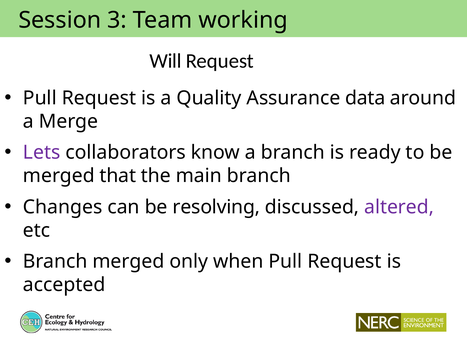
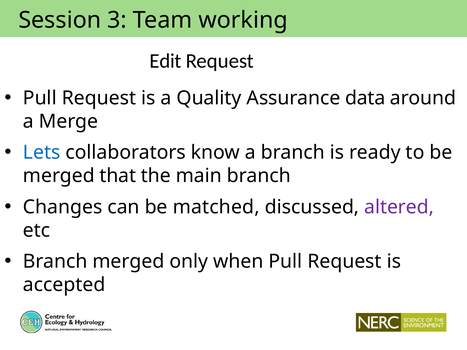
Will: Will -> Edit (166, 61)
Lets colour: purple -> blue (42, 153)
resolving: resolving -> matched (216, 207)
